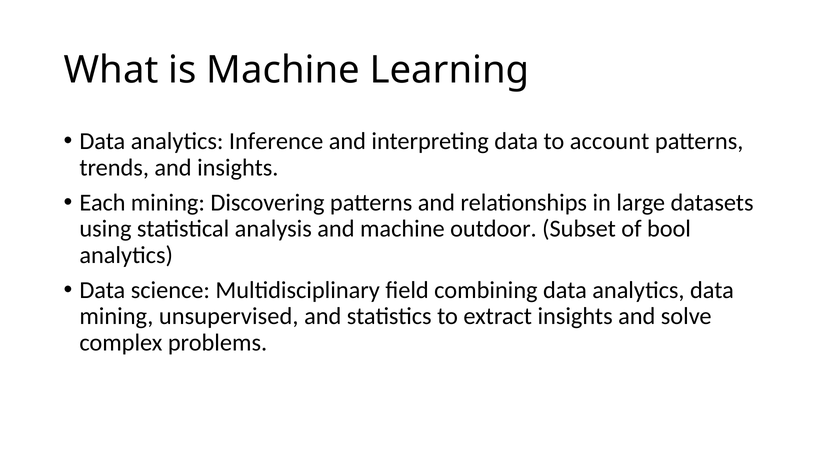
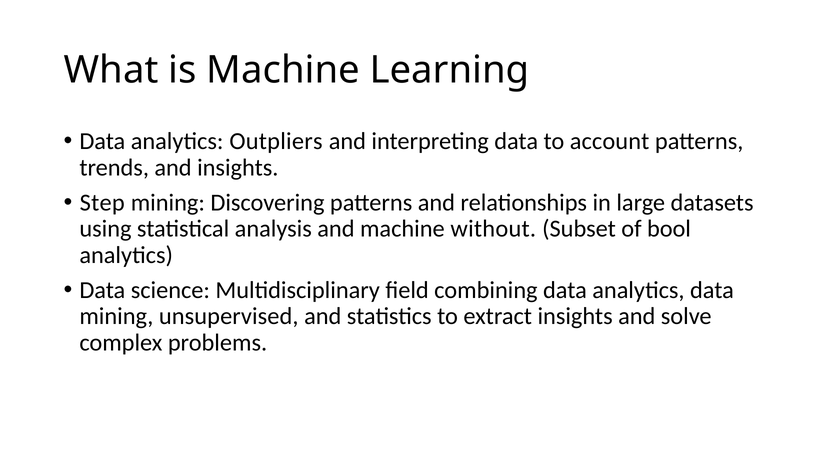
Inference: Inference -> Outpliers (276, 141)
Each: Each -> Step (102, 203)
outdoor: outdoor -> without (493, 229)
